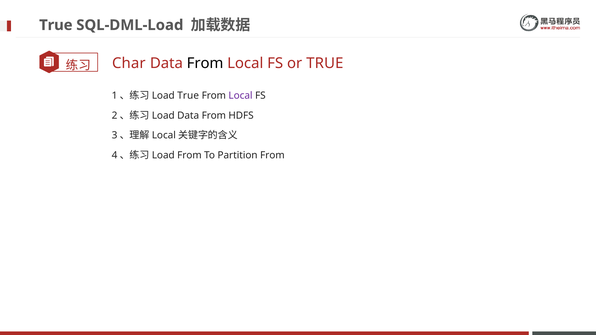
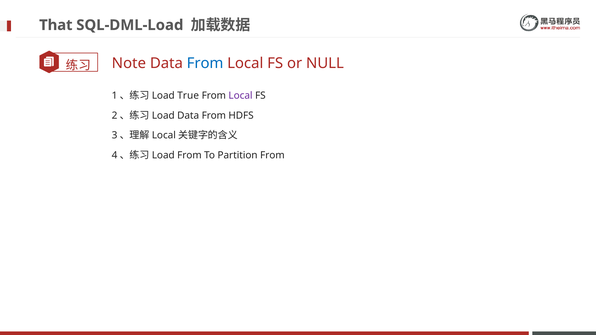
True: True -> That (56, 25)
Char: Char -> Note (129, 63)
From colour: black -> blue (205, 63)
or TRUE: TRUE -> NULL (325, 63)
